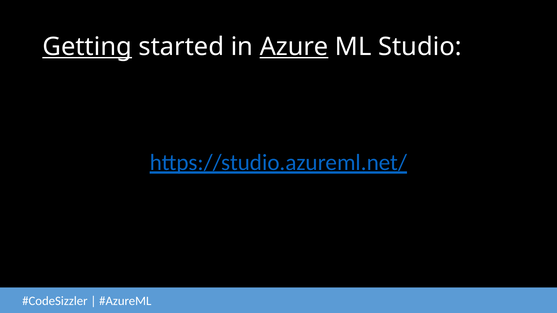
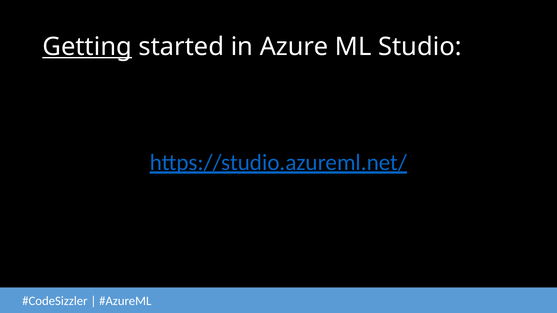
Azure underline: present -> none (294, 47)
